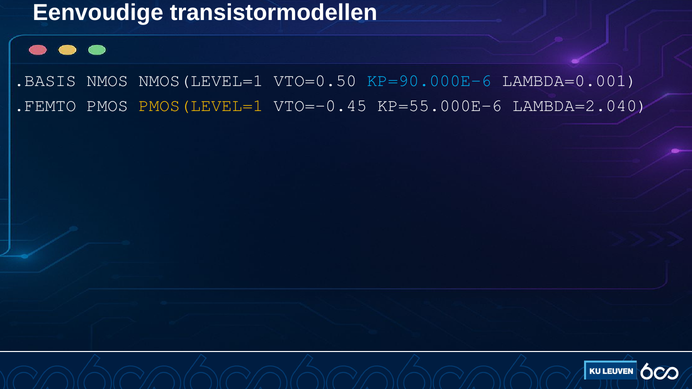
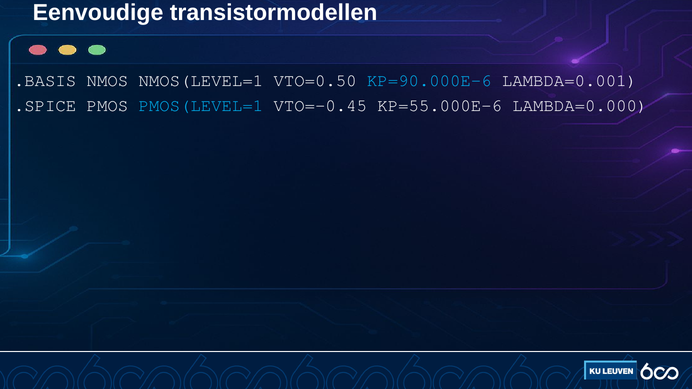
.FEMTO: .FEMTO -> .SPICE (45, 105)
PMOS(LEVEL=1 colour: yellow -> light blue (201, 105)
LAMBDA=2.040: LAMBDA=2.040 -> LAMBDA=0.000 (580, 105)
